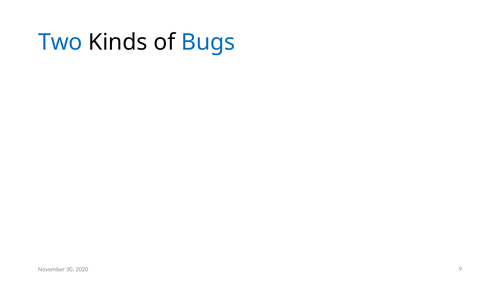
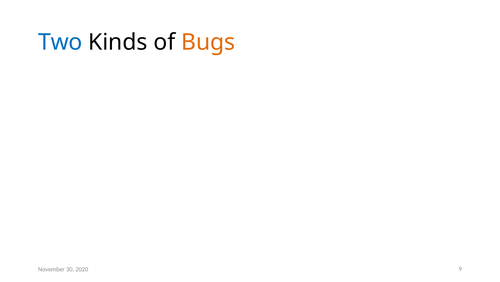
Bugs colour: blue -> orange (208, 42)
